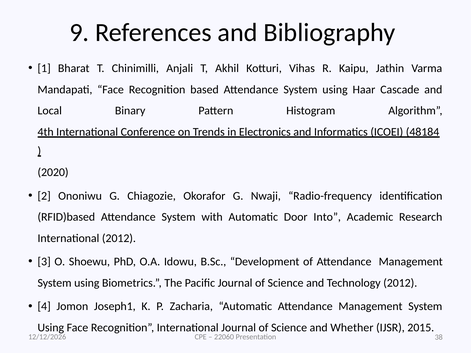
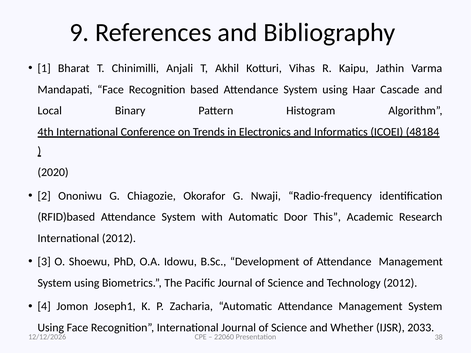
Into: Into -> This (327, 217)
2015: 2015 -> 2033 (421, 328)
